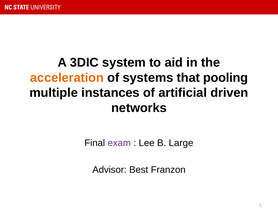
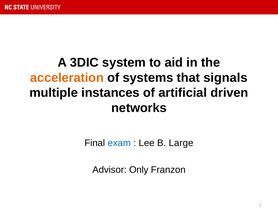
pooling: pooling -> signals (225, 78)
exam colour: purple -> blue (119, 143)
Best: Best -> Only (139, 170)
